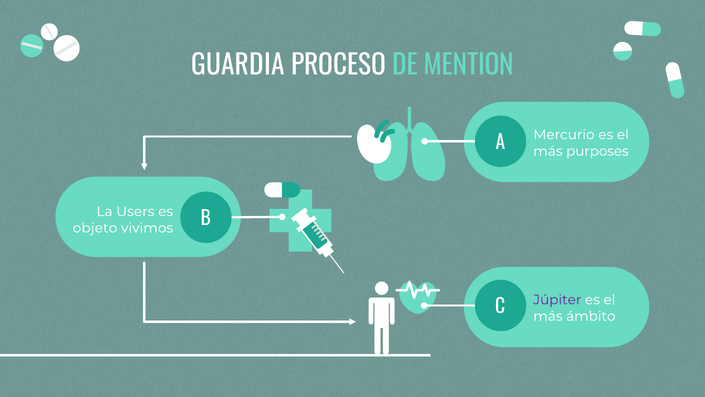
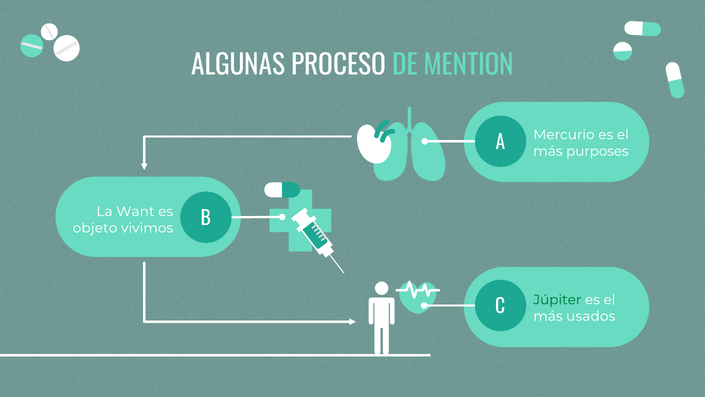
GUARDIA: GUARDIA -> ALGUNAS (238, 66)
Users: Users -> Want (135, 211)
Júpiter colour: purple -> green (557, 299)
ámbito: ámbito -> usados (591, 316)
